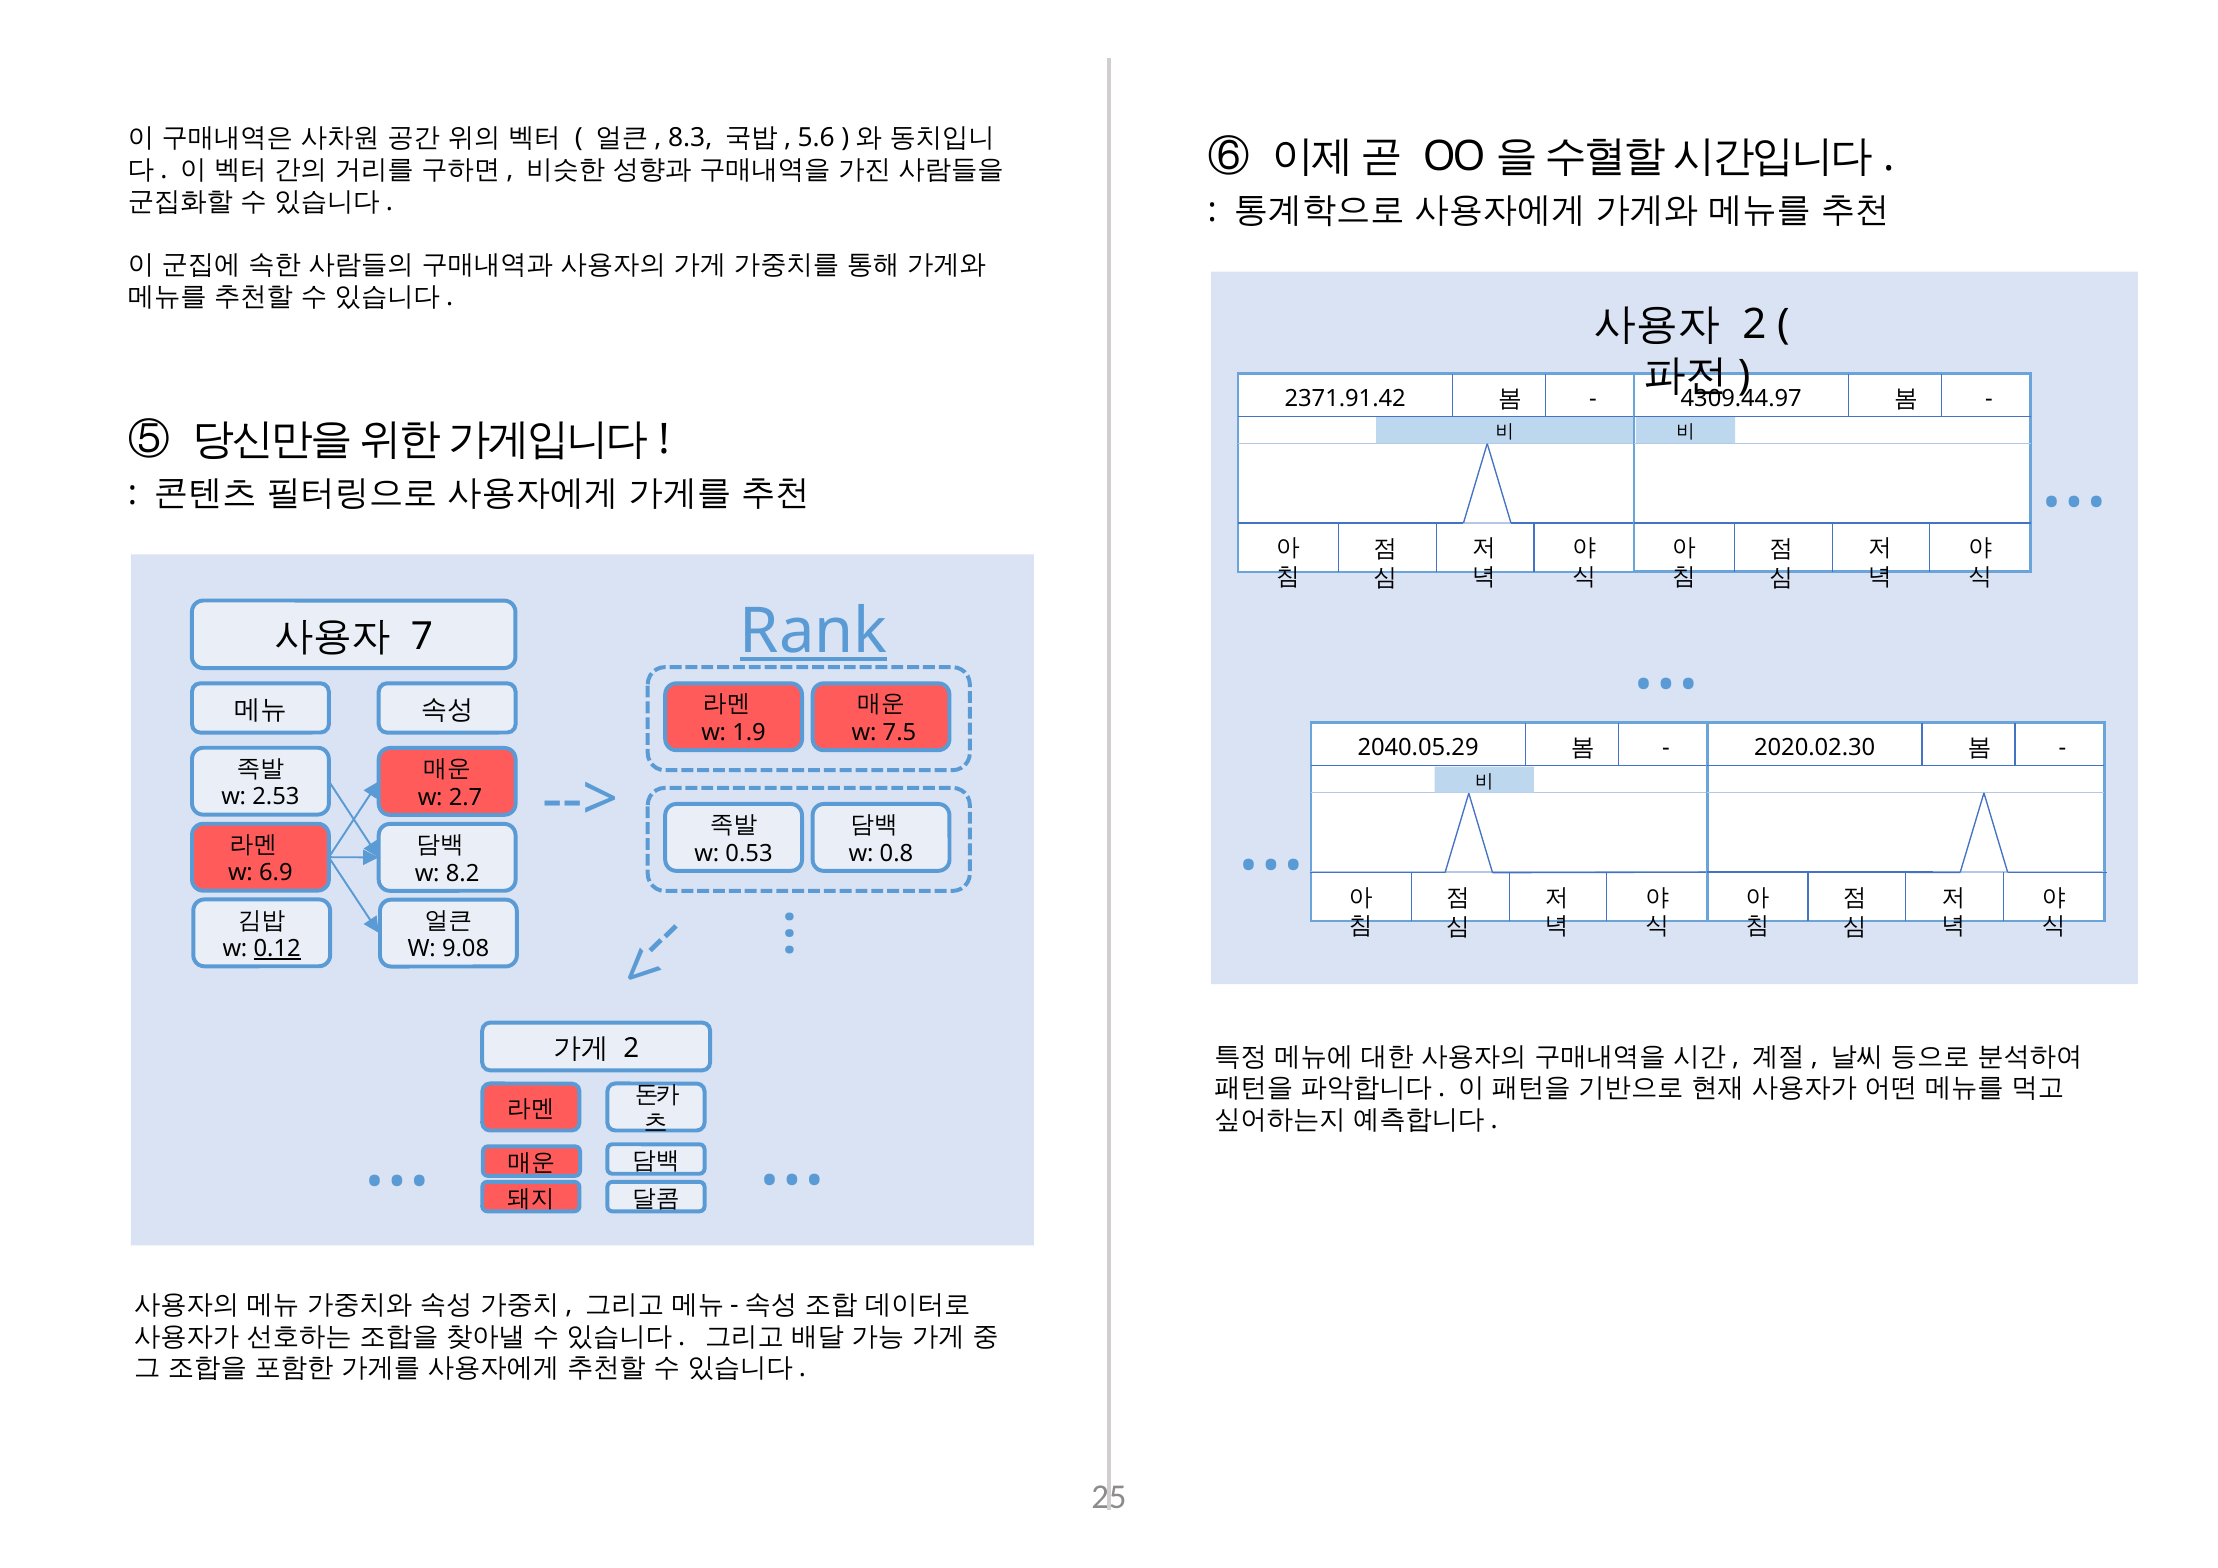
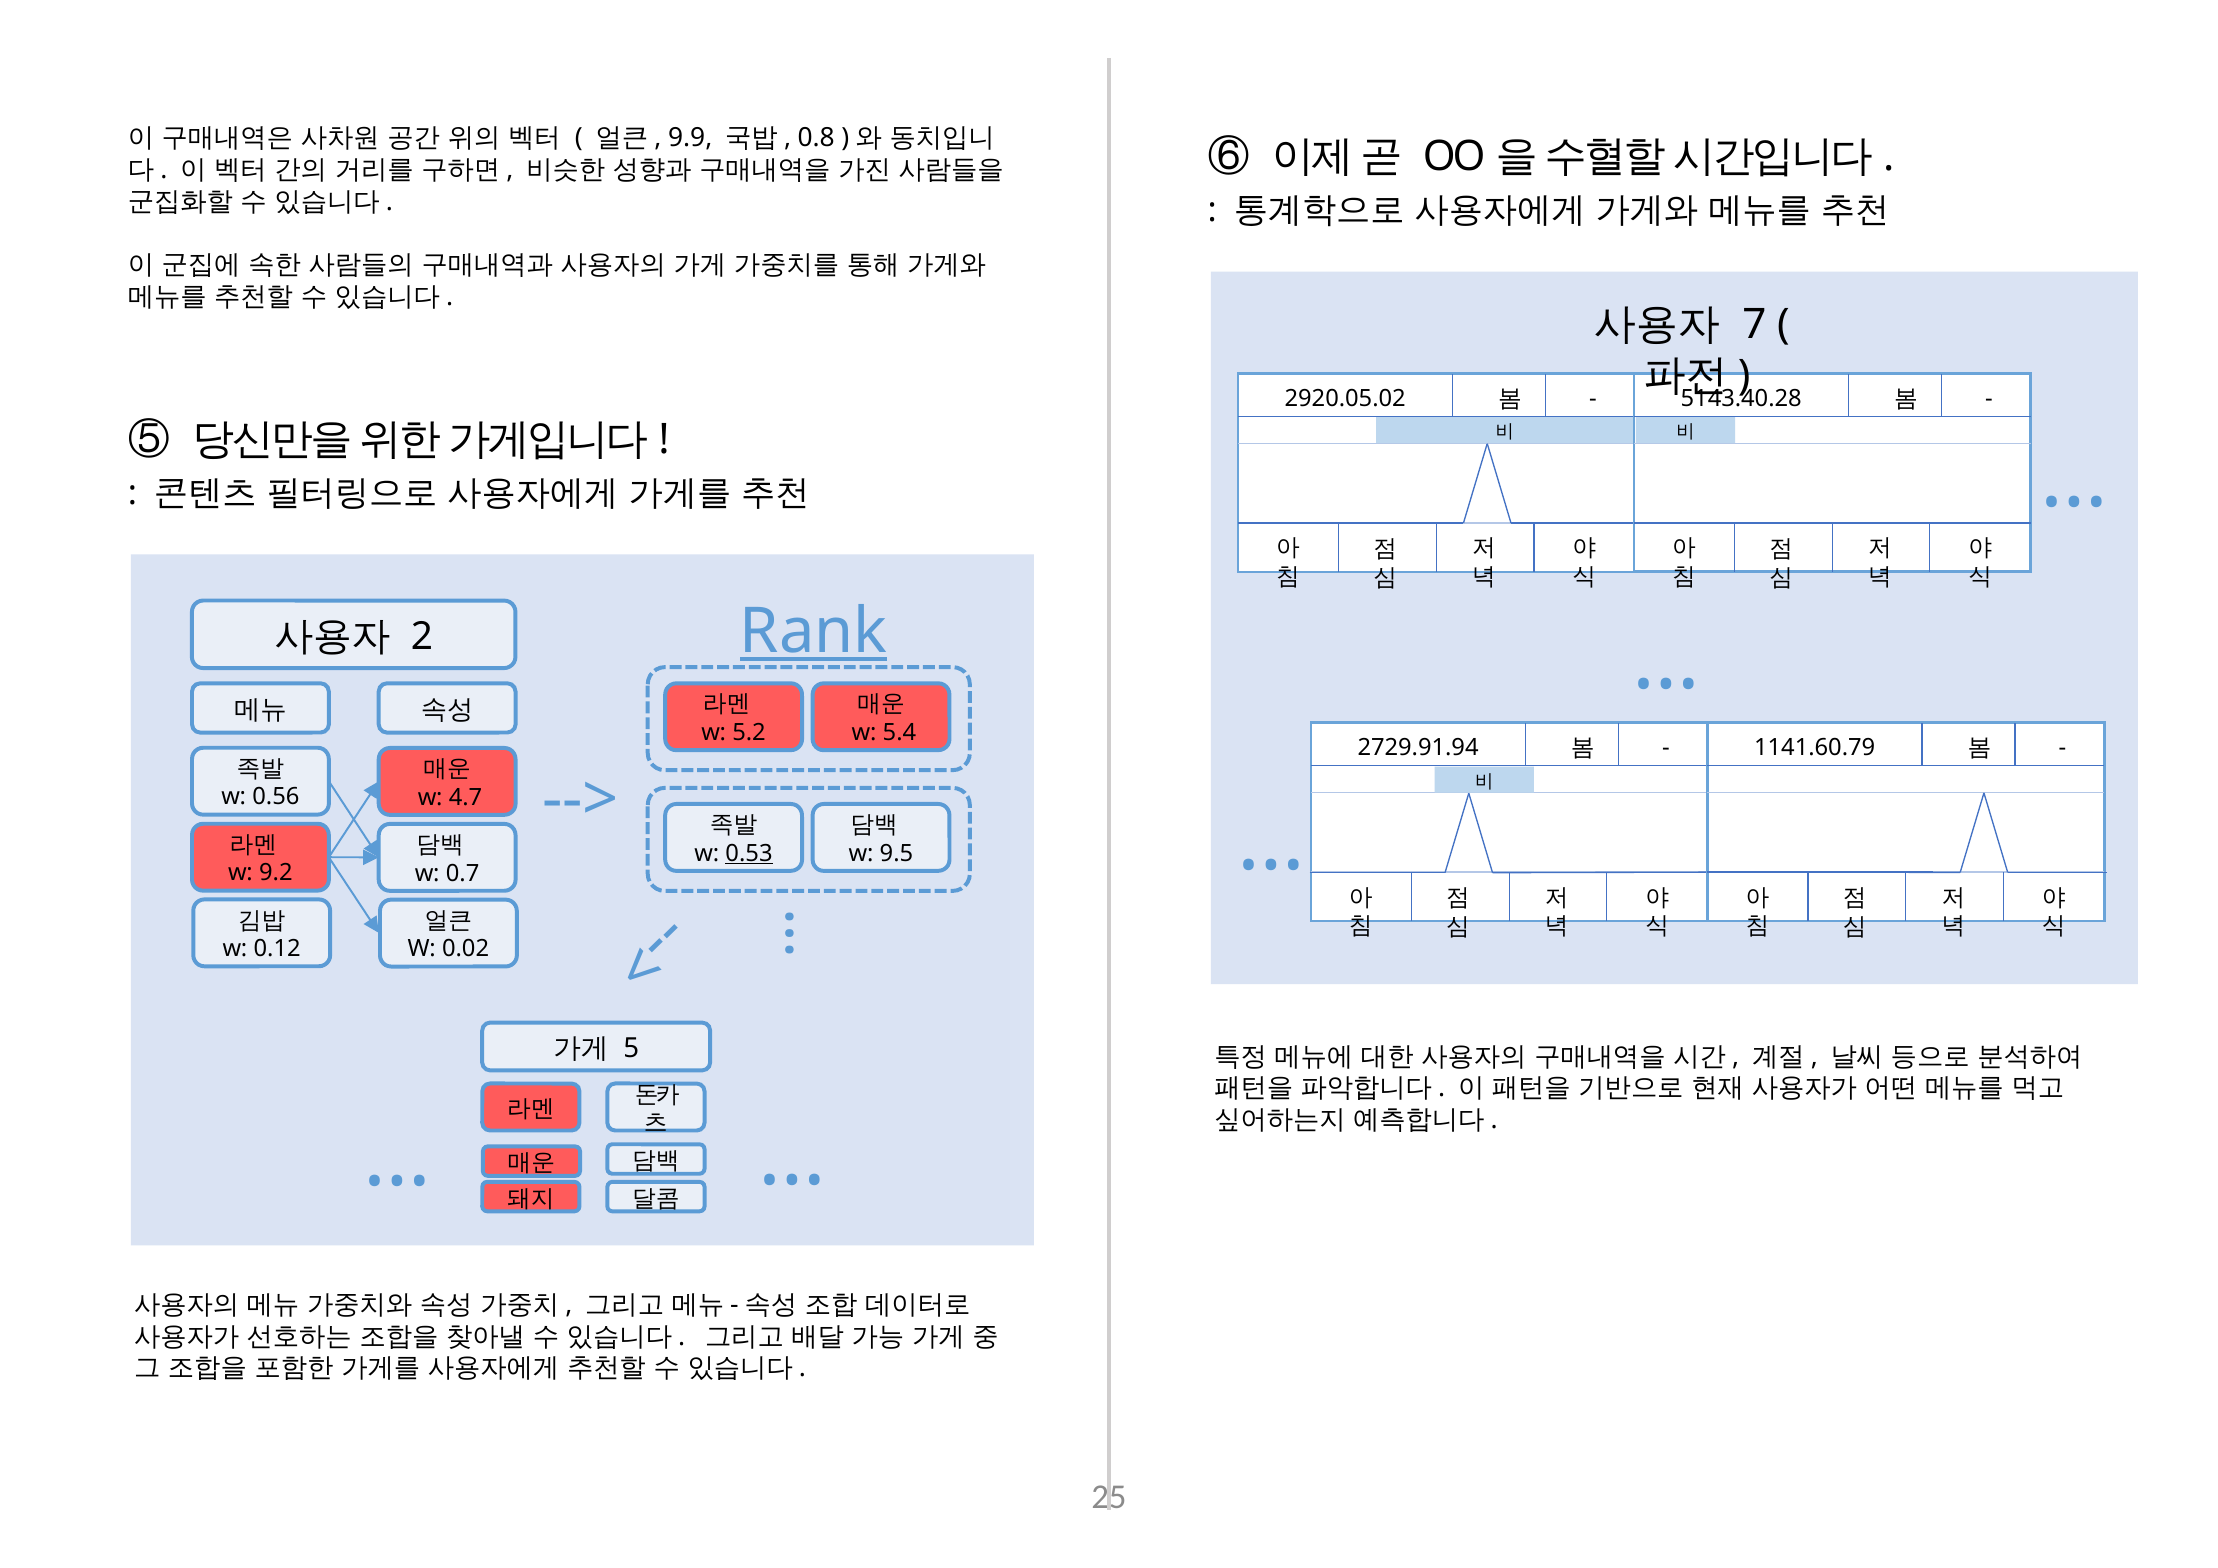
8.3: 8.3 -> 9.9 (690, 138)
5.6: 5.6 -> 0.8 (816, 138)
2: 2 -> 7 (1754, 325)
2371.91.42: 2371.91.42 -> 2920.05.02 (1345, 399)
4309.44.97: 4309.44.97 -> 5143.40.28 (1741, 399)
7: 7 -> 2 (422, 637)
1.9: 1.9 -> 5.2 (749, 733)
7.5: 7.5 -> 5.4 (899, 733)
2040.05.29: 2040.05.29 -> 2729.91.94 (1418, 748)
2020.02.30: 2020.02.30 -> 1141.60.79 (1815, 748)
2.53: 2.53 -> 0.56 (276, 797)
2.7: 2.7 -> 4.7 (466, 797)
0.53 underline: none -> present (749, 853)
0.8: 0.8 -> 9.5 (896, 853)
6.9: 6.9 -> 9.2 (276, 873)
8.2: 8.2 -> 0.7 (463, 873)
0.12 underline: present -> none (277, 949)
9.08: 9.08 -> 0.02 (466, 949)
2: 2 -> 5 (631, 1049)
